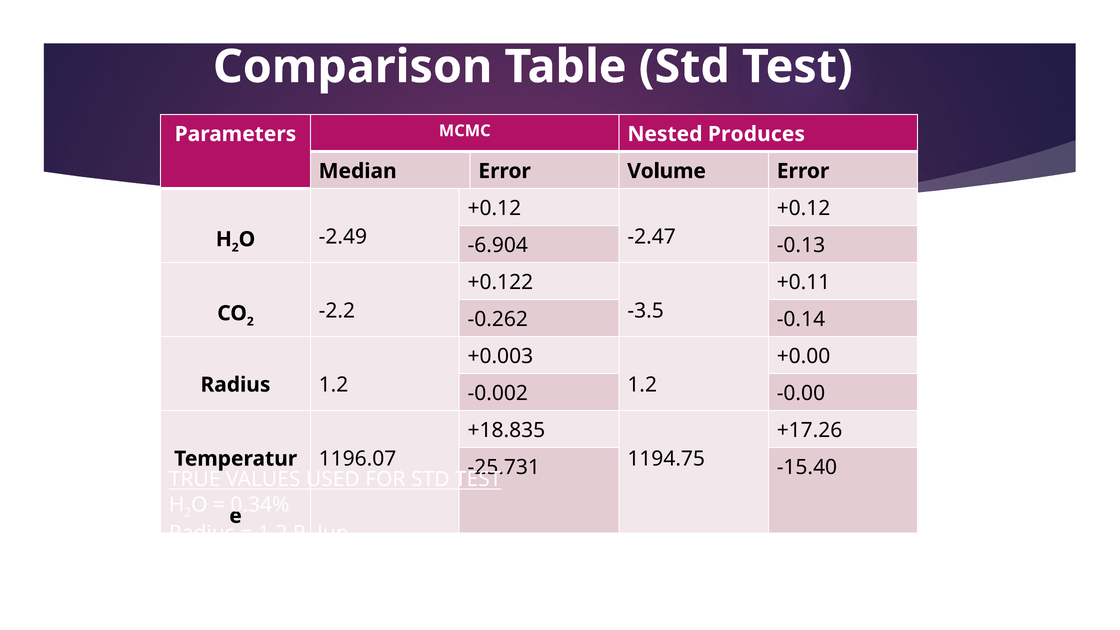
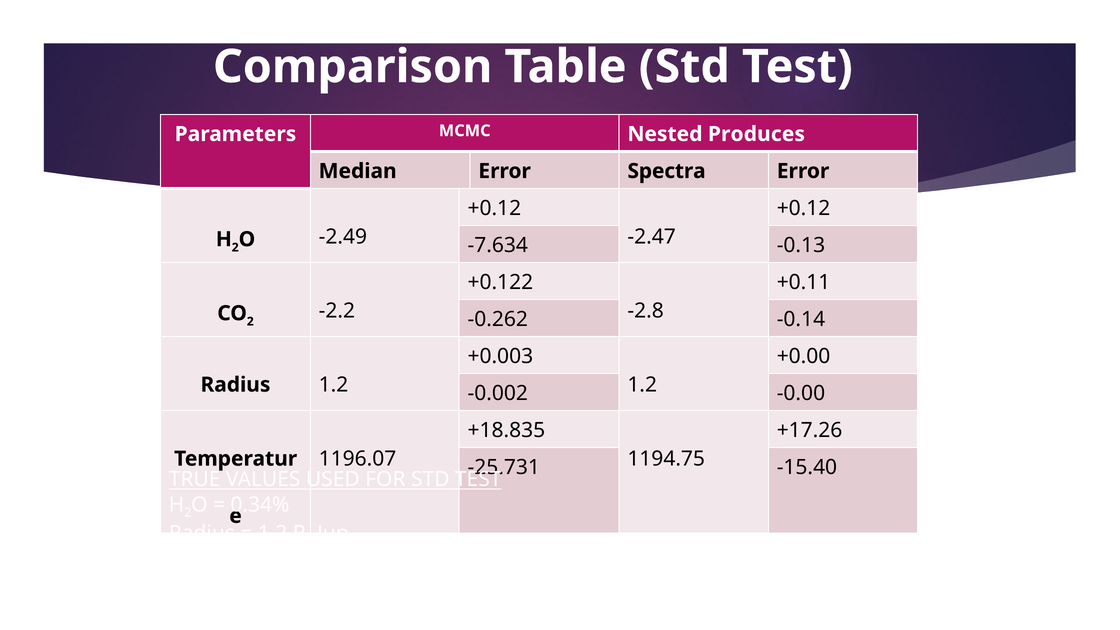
Volume: Volume -> Spectra (667, 171)
-6.904: -6.904 -> -7.634 (498, 245)
-3.5: -3.5 -> -2.8 (646, 311)
